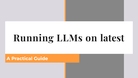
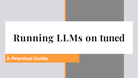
latest: latest -> tuned (112, 38)
